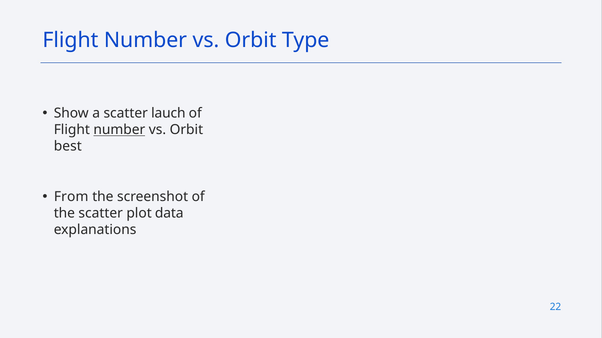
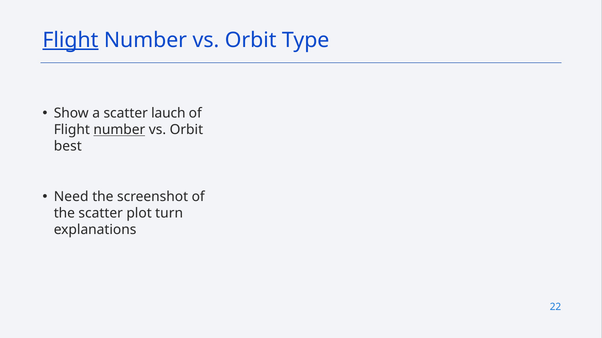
Flight underline: none -> present (70, 40)
From: From -> Need (71, 197)
data: data -> turn (169, 214)
